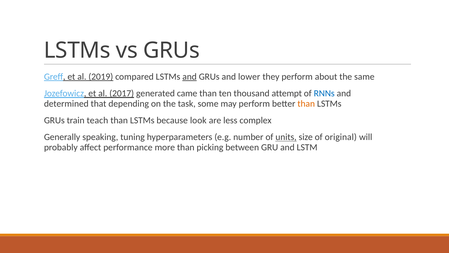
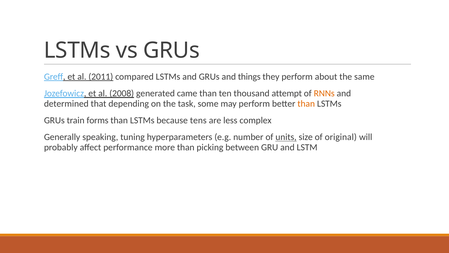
2019: 2019 -> 2011 (101, 77)
and underline: present -> none (190, 77)
lower: lower -> things (249, 77)
2017: 2017 -> 2008 (122, 93)
RNNs colour: blue -> orange (324, 93)
teach: teach -> forms (98, 120)
look: look -> tens (198, 120)
